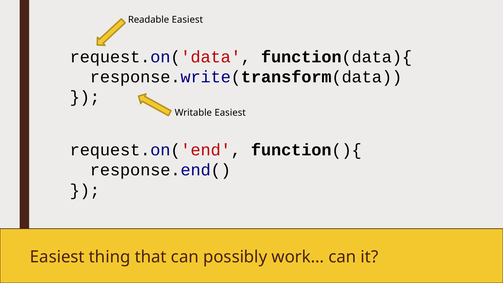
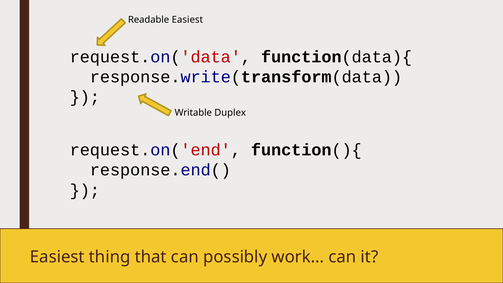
Writable Easiest: Easiest -> Duplex (230, 113)
